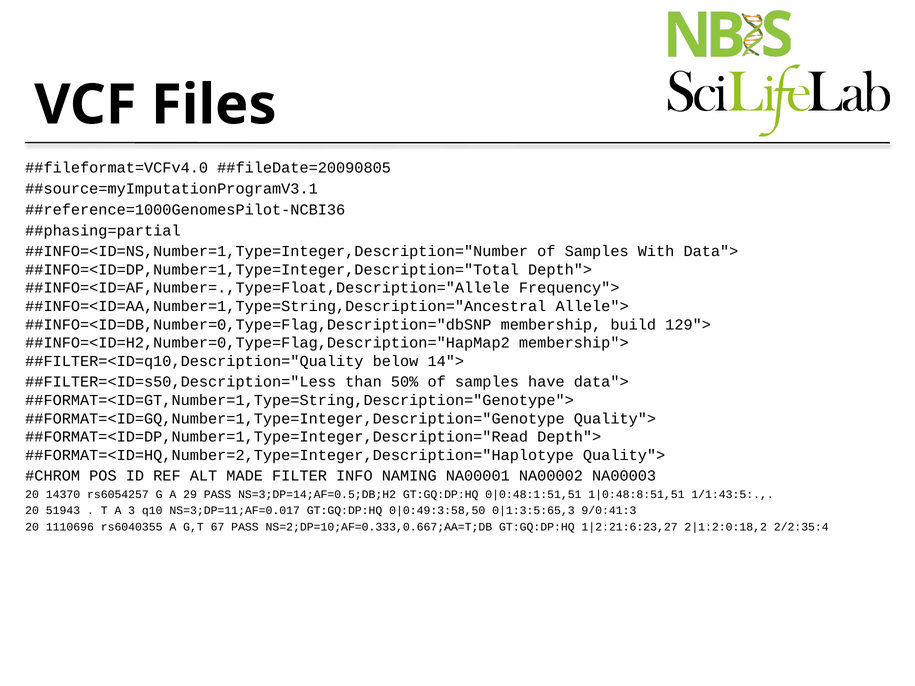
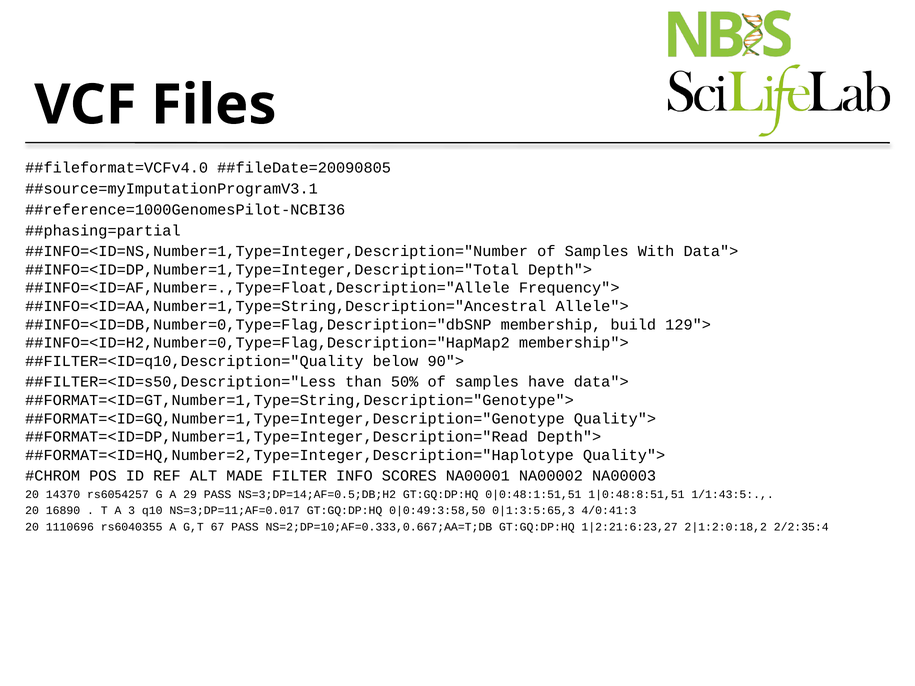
14">: 14"> -> 90"> (446, 361)
NAMING: NAMING -> SCORES (409, 476)
51943: 51943 -> 16890 (63, 511)
9/0:41:3: 9/0:41:3 -> 4/0:41:3 (609, 511)
